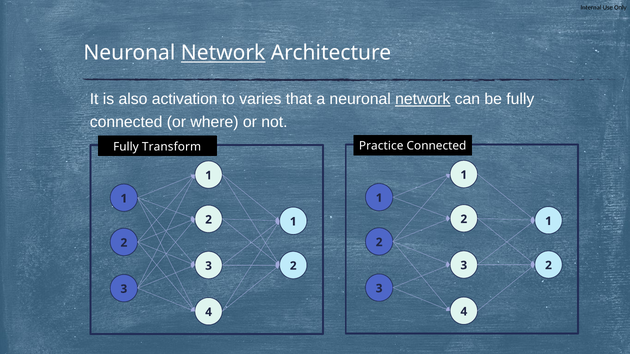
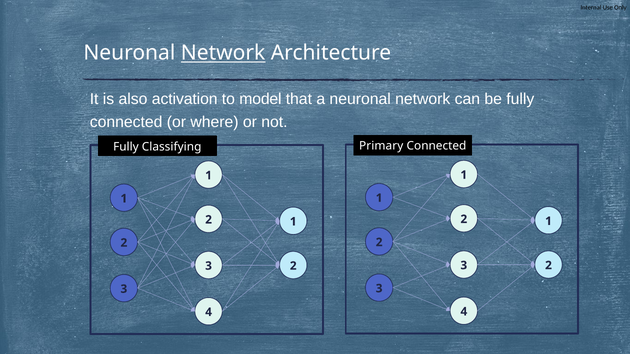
varies: varies -> model (260, 99)
network underline: present -> none (423, 99)
Practice: Practice -> Primary (381, 146)
Transform: Transform -> Classifying (172, 147)
